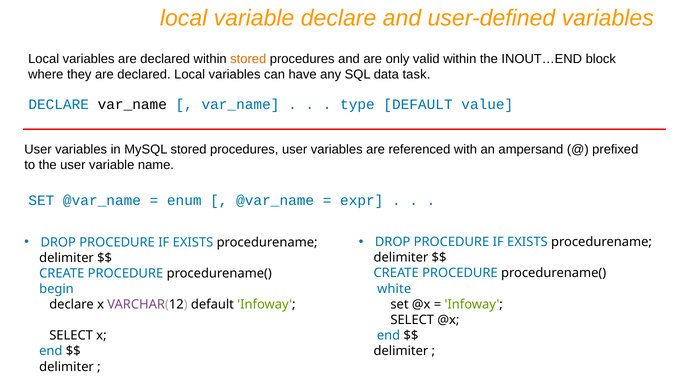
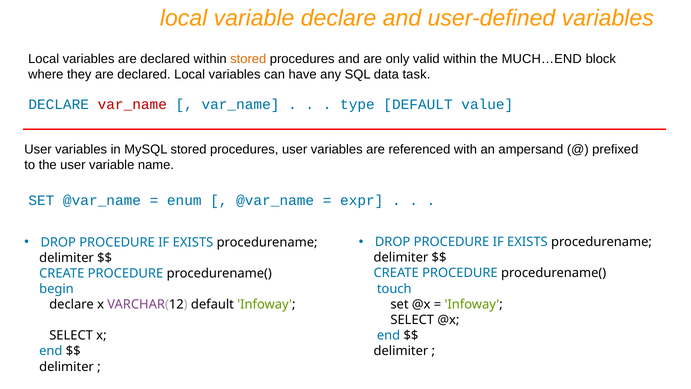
INOUT…END: INOUT…END -> MUCH…END (542, 59)
var_name colour: black -> red (132, 105)
white: white -> touch (394, 288)
